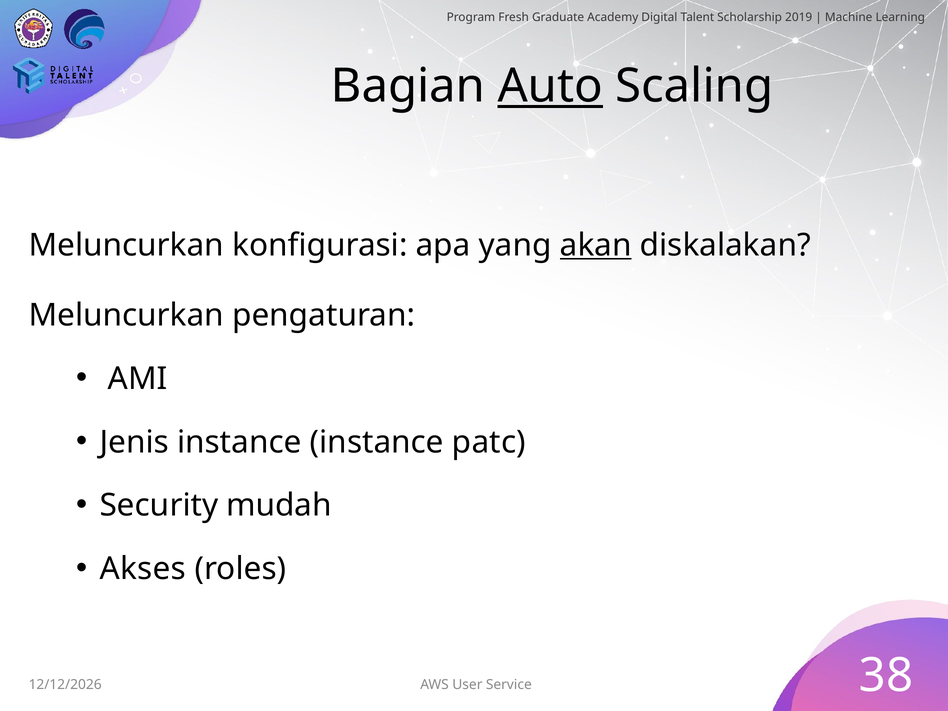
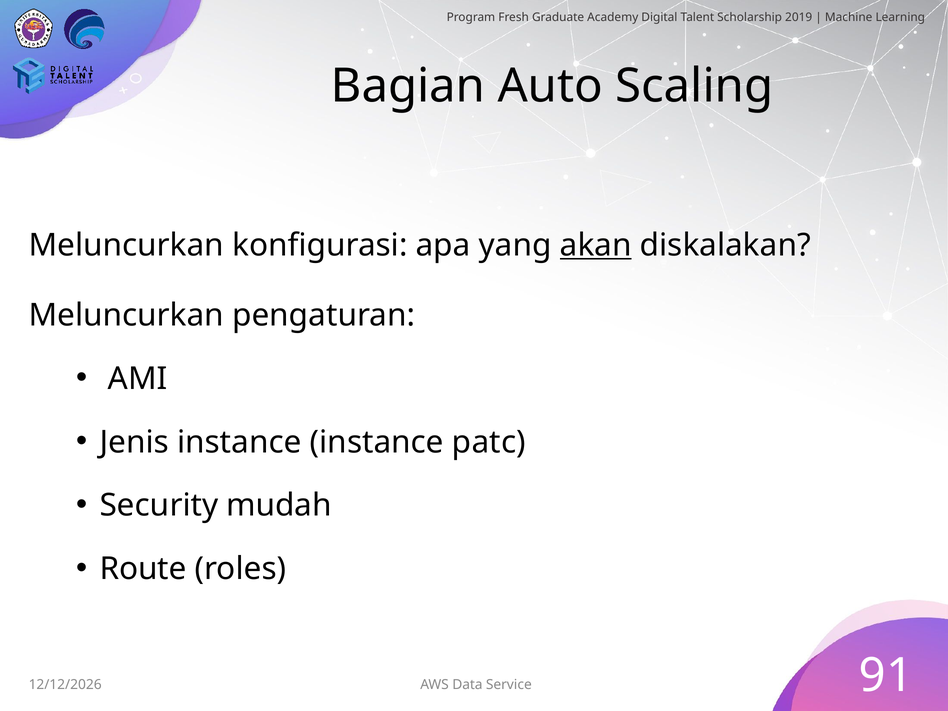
Auto underline: present -> none (550, 86)
Akses: Akses -> Route (143, 569)
User: User -> Data (467, 685)
38: 38 -> 91 (886, 676)
